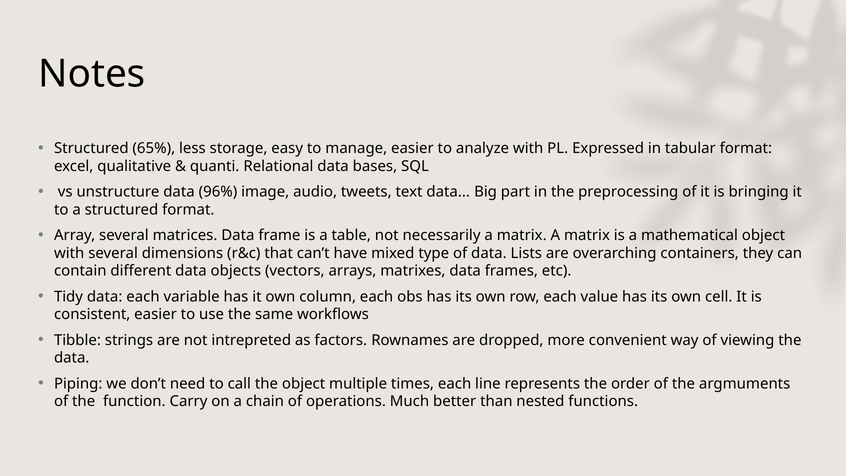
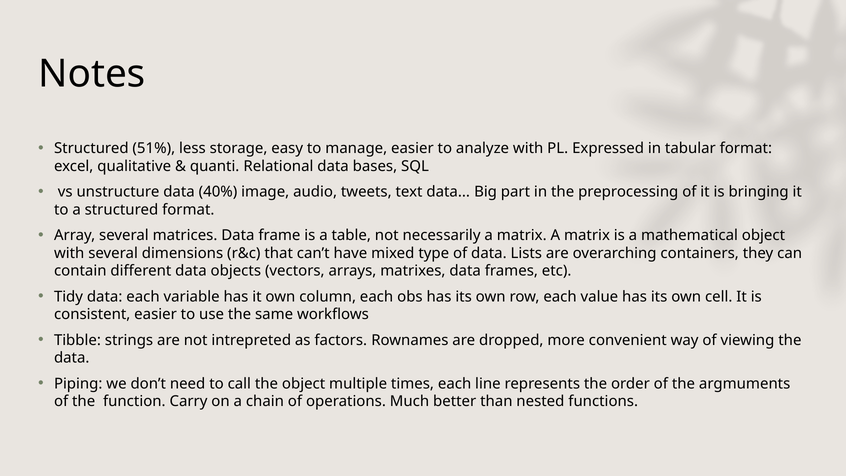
65%: 65% -> 51% (154, 148)
96%: 96% -> 40% (218, 192)
